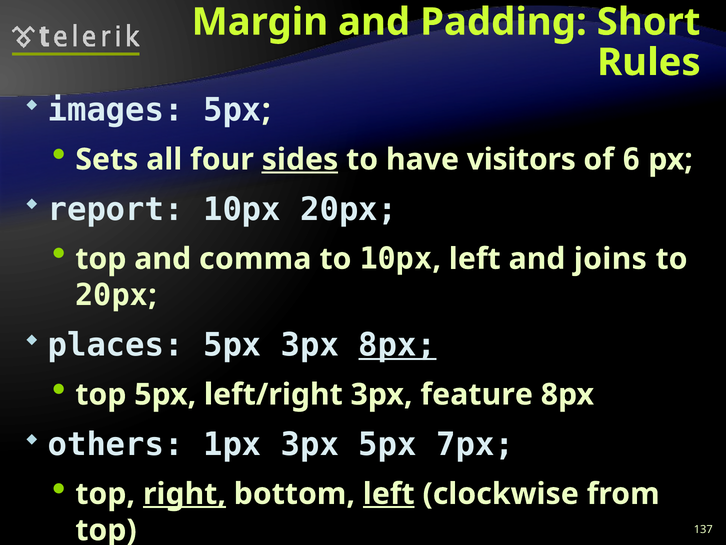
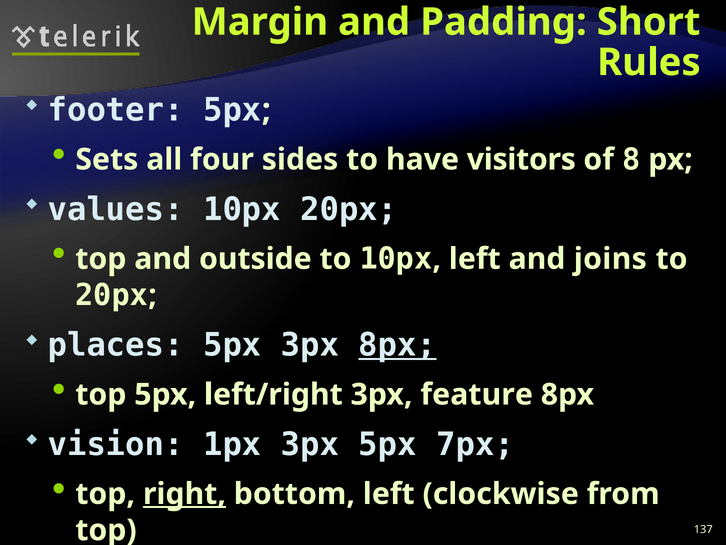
images: images -> footer (116, 110)
sides underline: present -> none (300, 159)
6: 6 -> 8 (631, 159)
report: report -> values (116, 209)
comma: comma -> outside (255, 259)
others: others -> vision (116, 444)
left underline: present -> none (389, 493)
